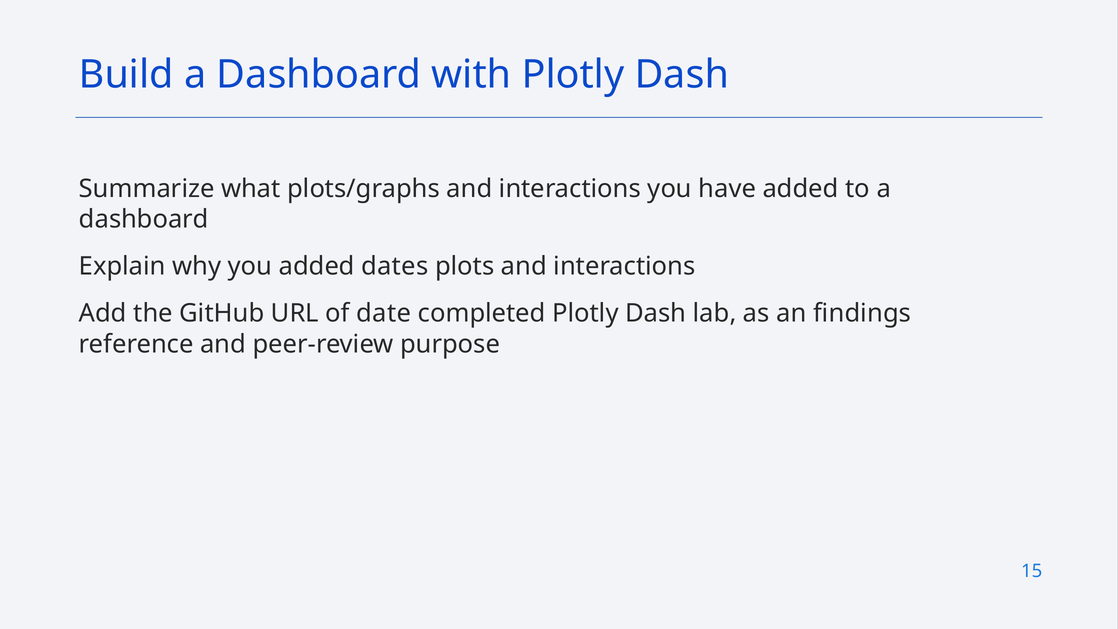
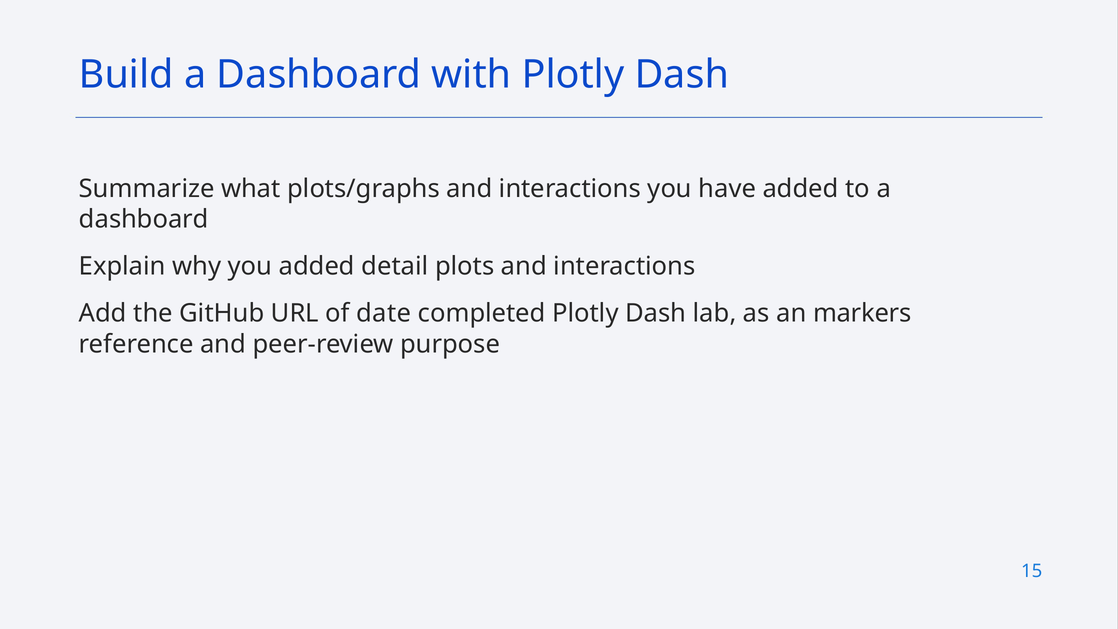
dates: dates -> detail (395, 266)
findings: findings -> markers (862, 313)
